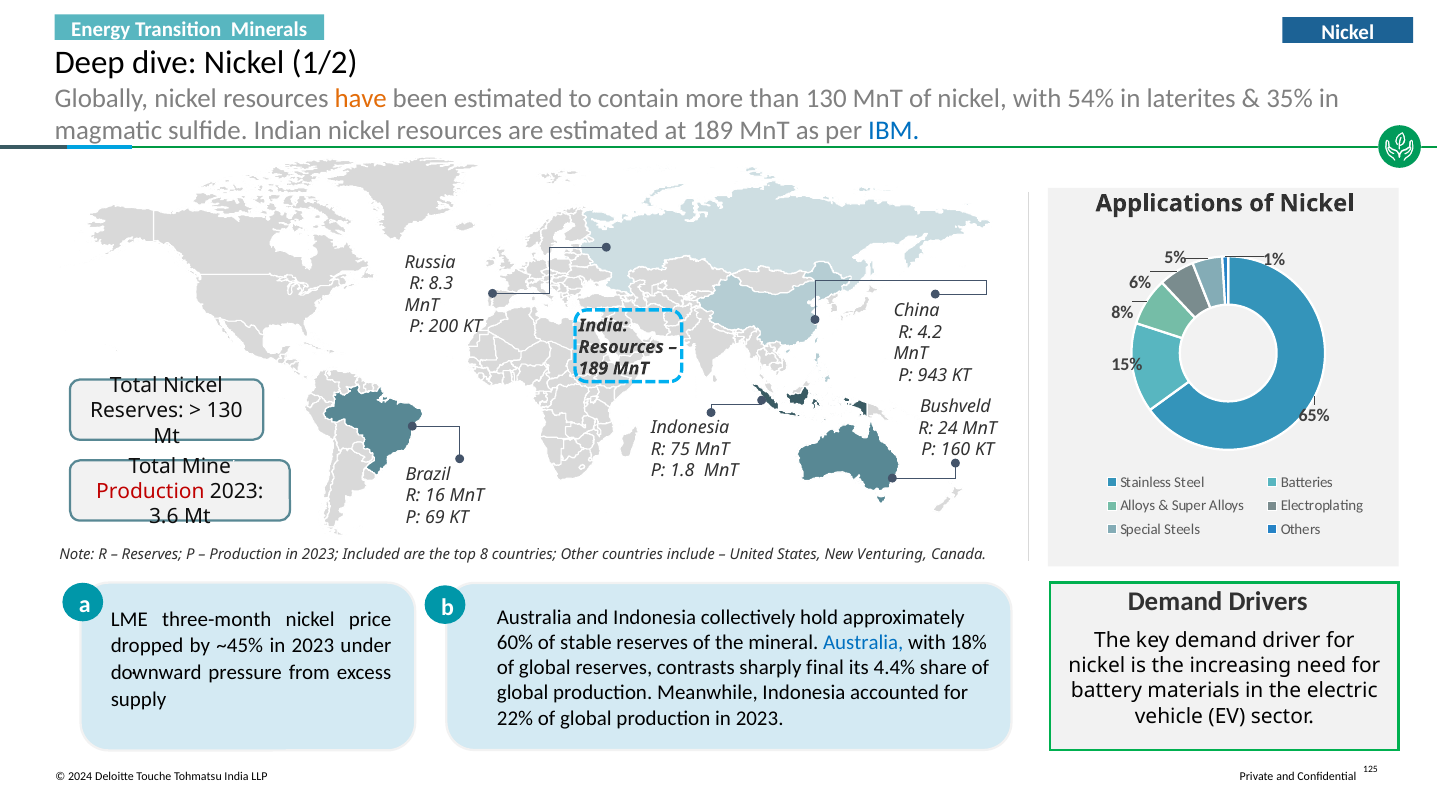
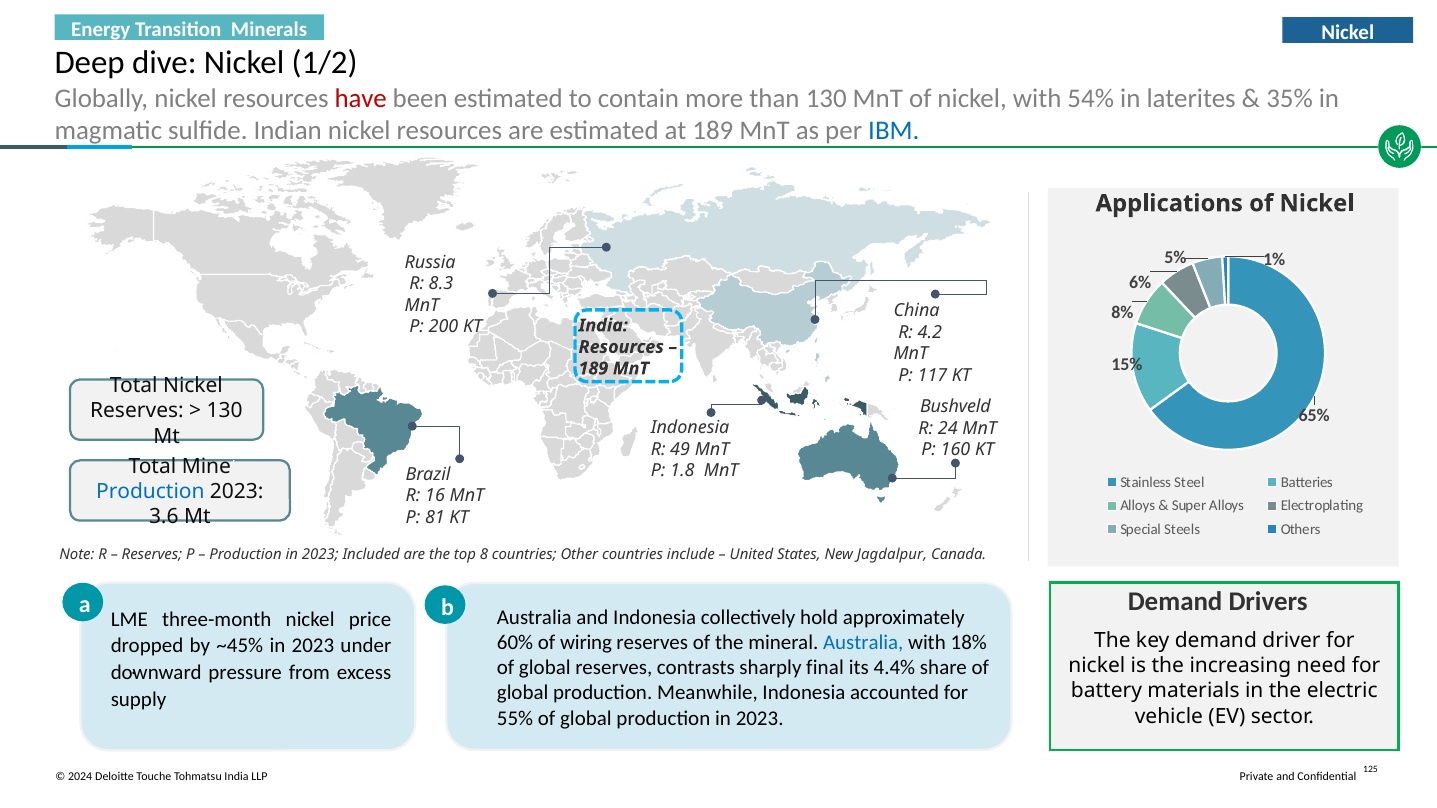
have colour: orange -> red (361, 99)
943: 943 -> 117 (932, 375)
75: 75 -> 49 (680, 450)
Production colour: red -> blue (150, 492)
69: 69 -> 81 (435, 517)
Venturing: Venturing -> Jagdalpur (892, 555)
stable: stable -> wiring (586, 643)
22%: 22% -> 55% (515, 718)
